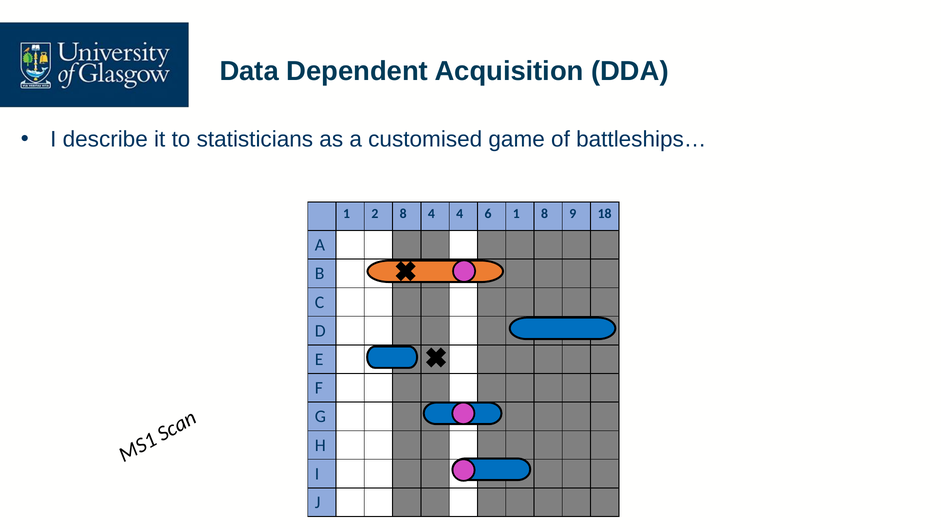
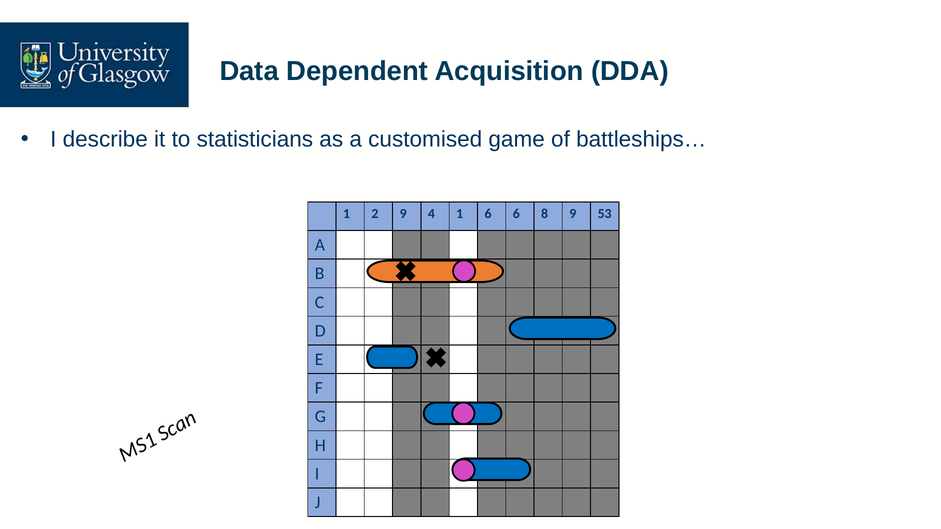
2 8: 8 -> 9 (403, 214)
4 4: 4 -> 1 (460, 214)
6 1: 1 -> 6 (516, 214)
18: 18 -> 53 (605, 214)
